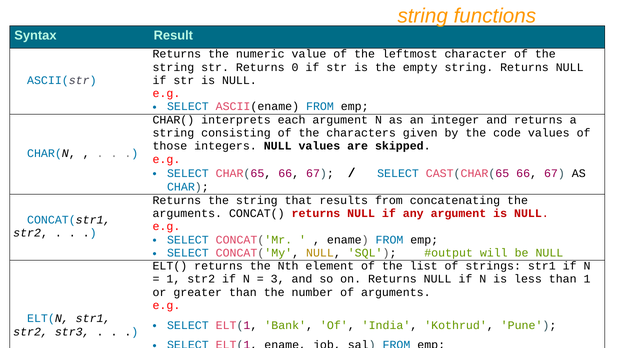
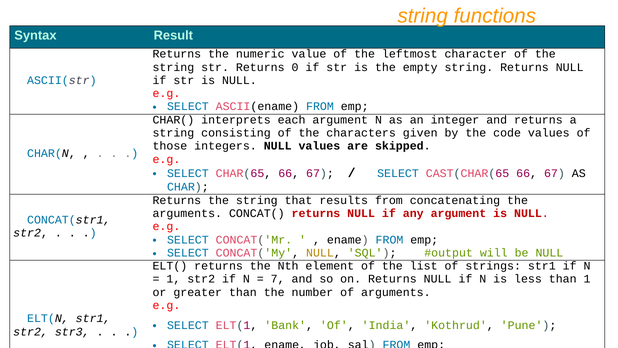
3: 3 -> 7 (278, 279)
